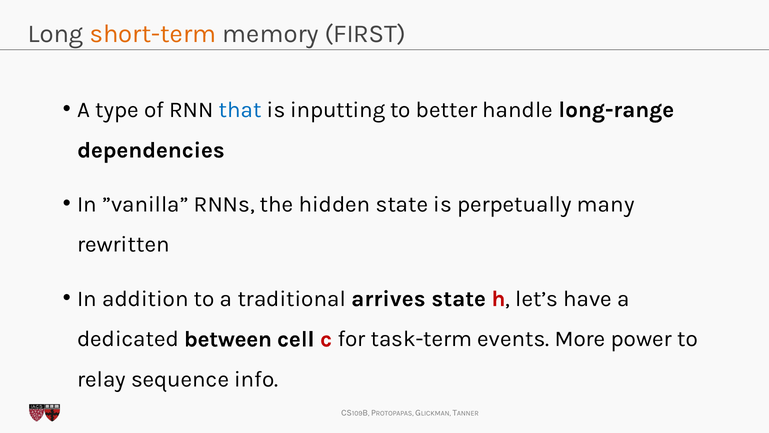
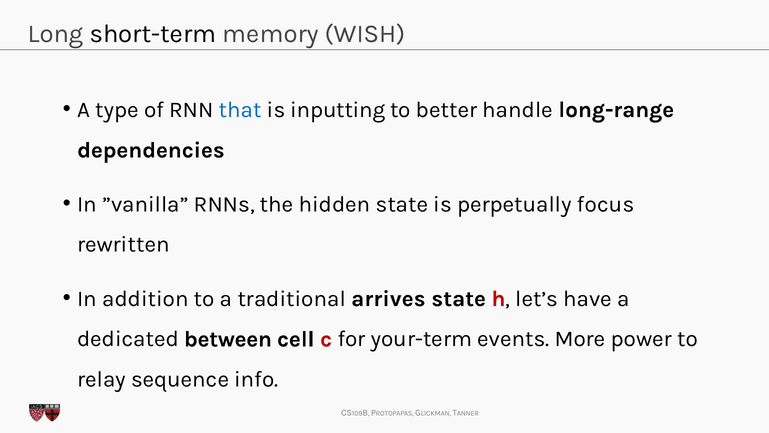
short-term colour: orange -> black (153, 34)
FIRST: FIRST -> WISH (365, 34)
many: many -> focus (606, 204)
task-term: task-term -> your-term (421, 339)
